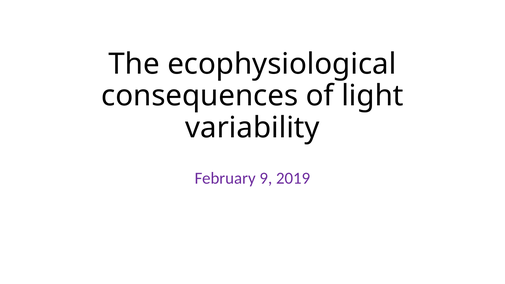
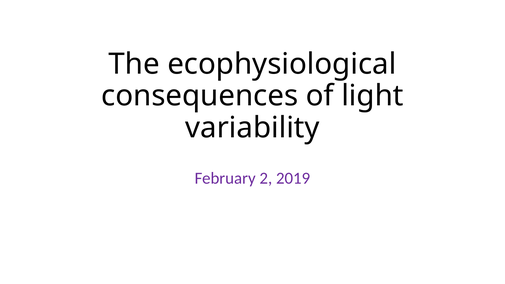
9: 9 -> 2 (266, 178)
